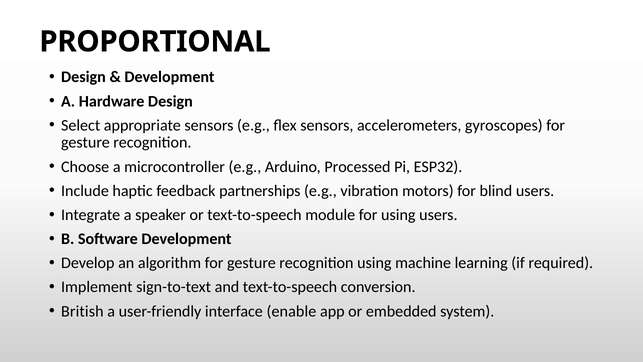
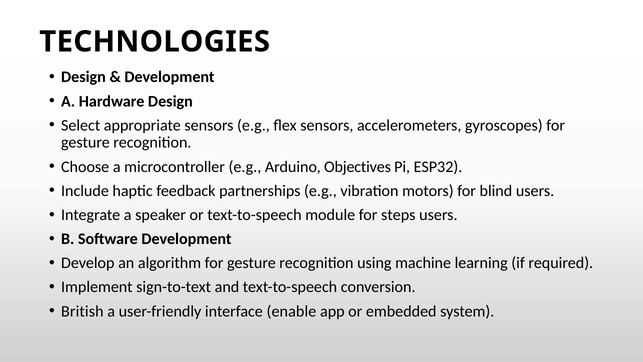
PROPORTIONAL: PROPORTIONAL -> TECHNOLOGIES (155, 42)
Processed: Processed -> Objectives (358, 167)
for using: using -> steps (398, 215)
